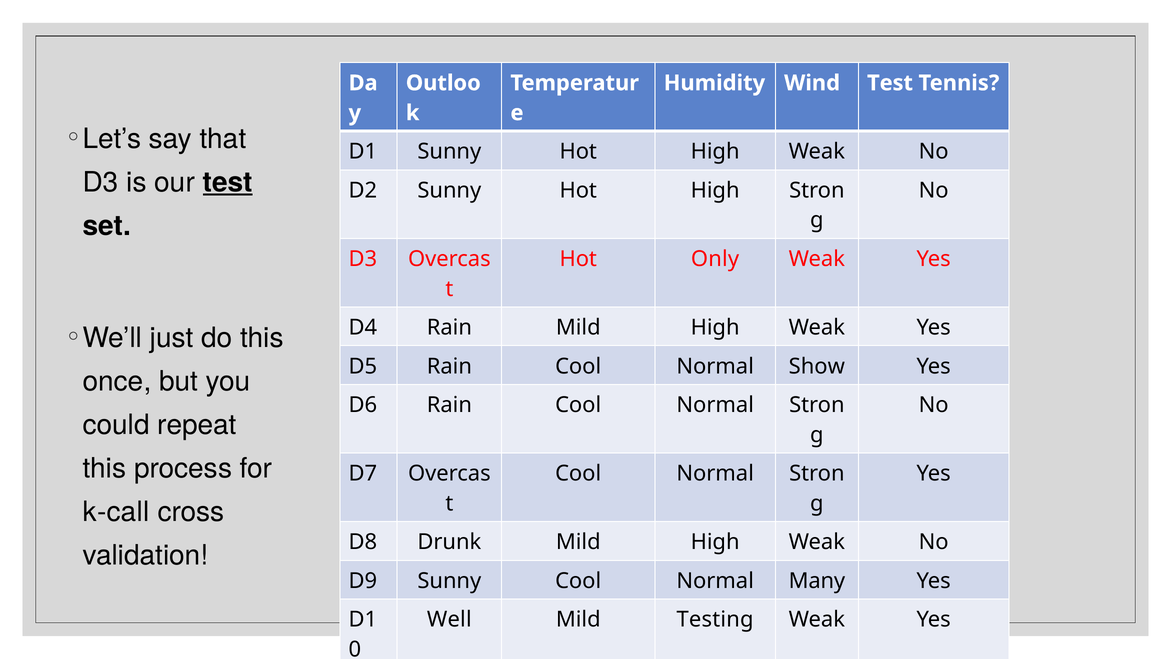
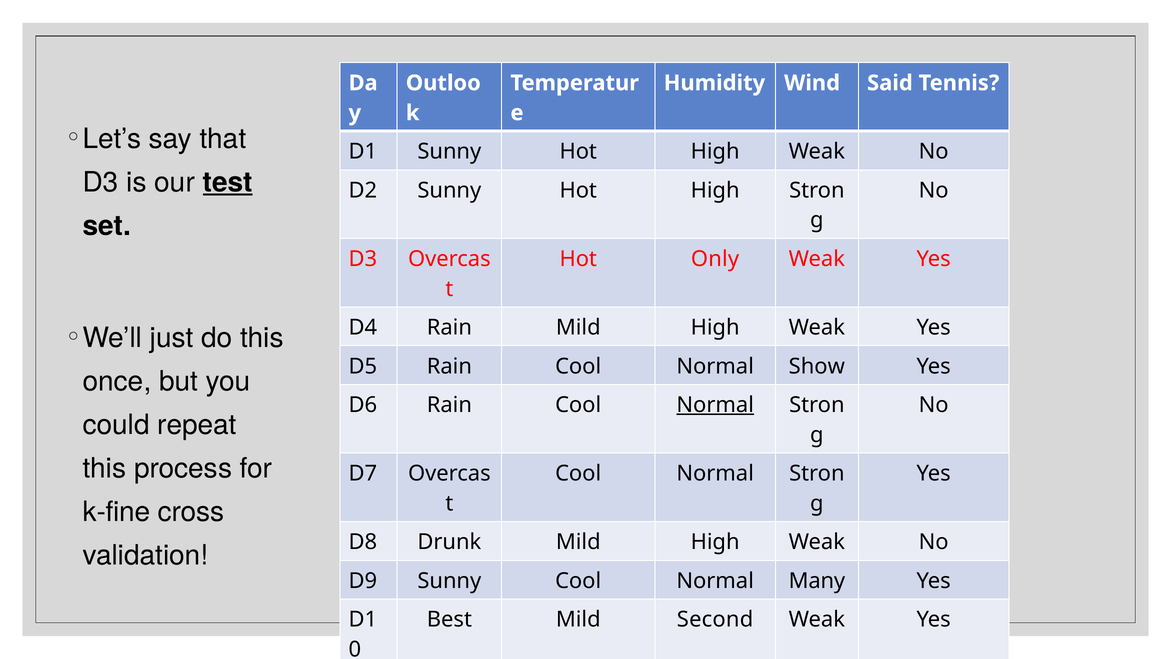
Wind Test: Test -> Said (890, 83)
Normal underline: none -> present (715, 405)
k-call: k-call -> k-fine (116, 512)
Well: Well -> Best (449, 619)
Testing: Testing -> Second (715, 619)
